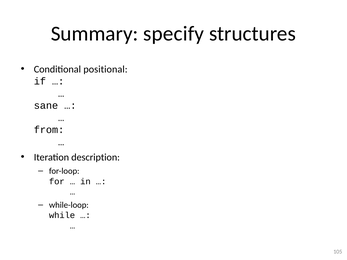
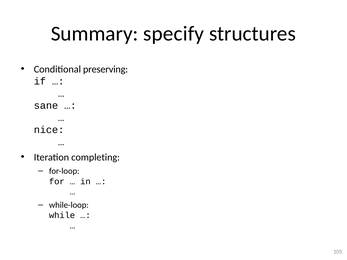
positional: positional -> preserving (106, 69)
from: from -> nice (49, 130)
description: description -> completing (96, 157)
